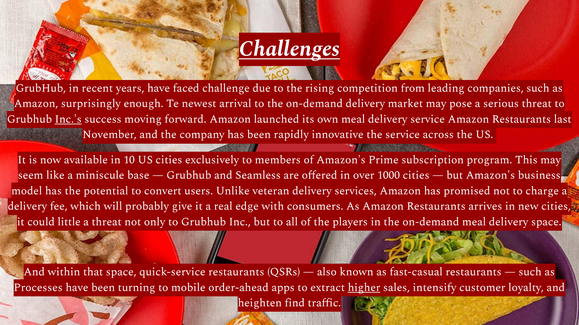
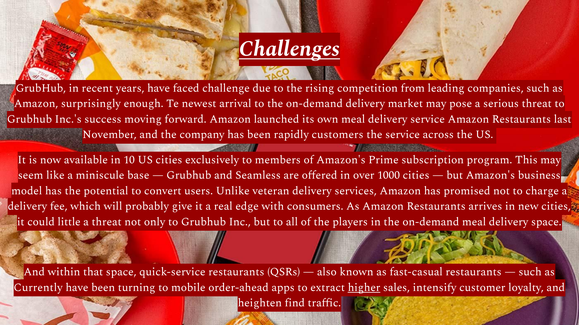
Inc.'s underline: present -> none (68, 119)
innovative: innovative -> customers (338, 135)
Processes: Processes -> Currently (38, 288)
